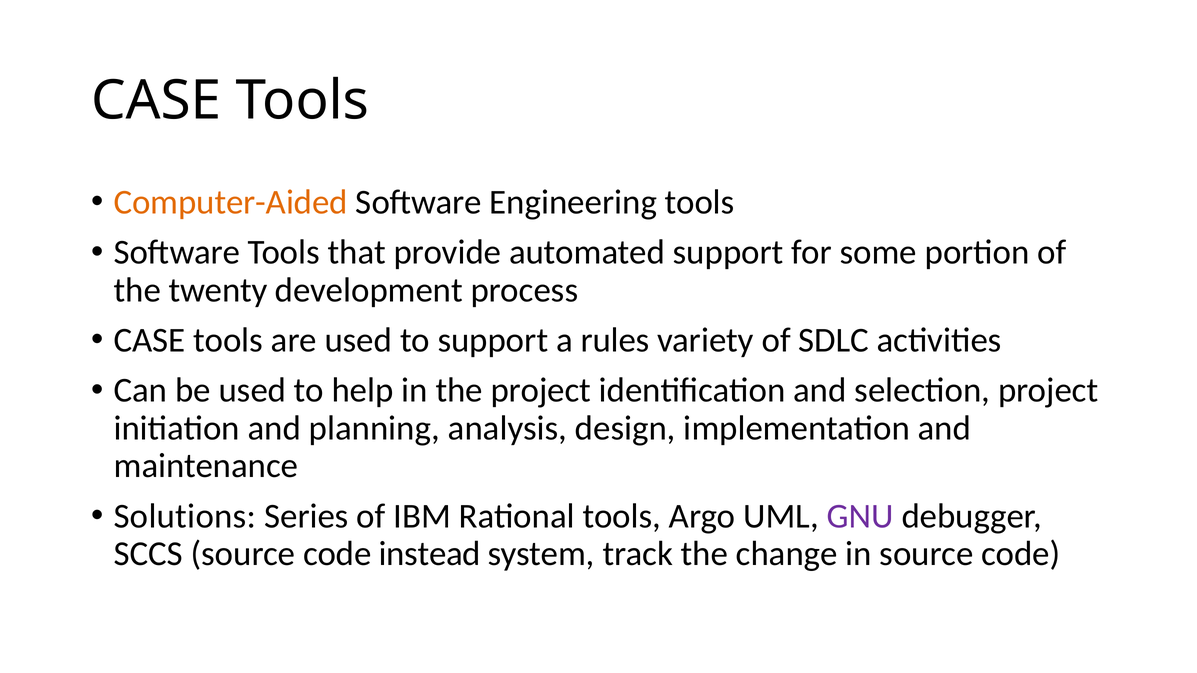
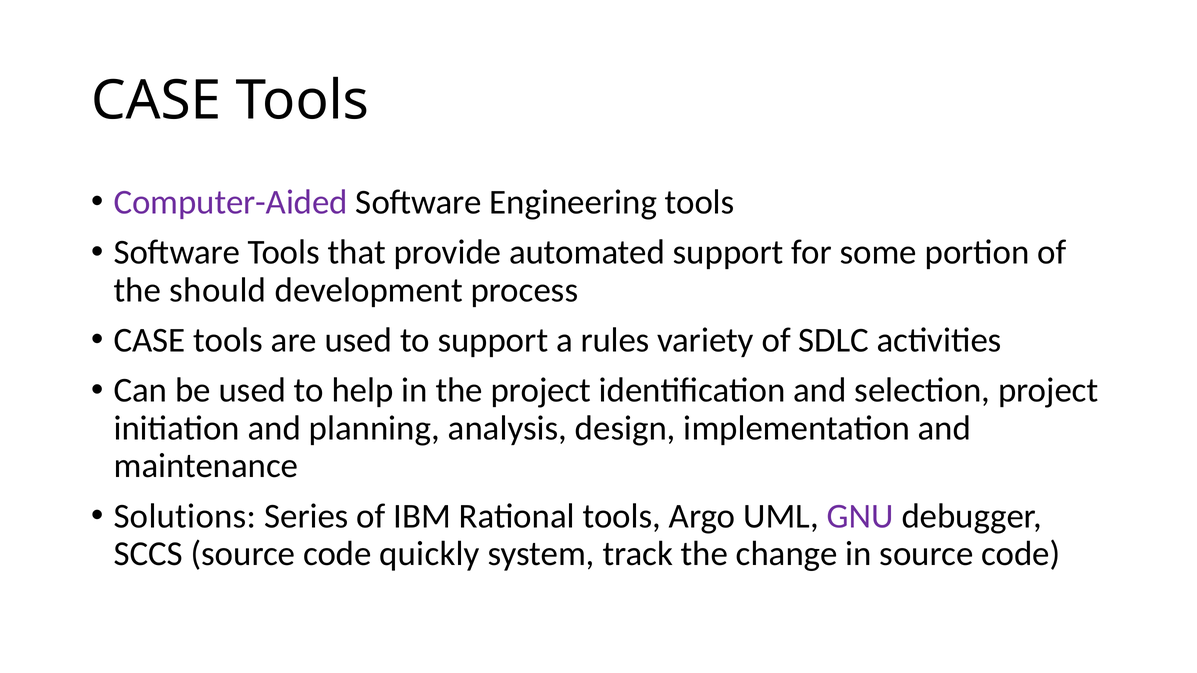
Computer-Aided colour: orange -> purple (231, 202)
twenty: twenty -> should (218, 290)
instead: instead -> quickly (430, 554)
